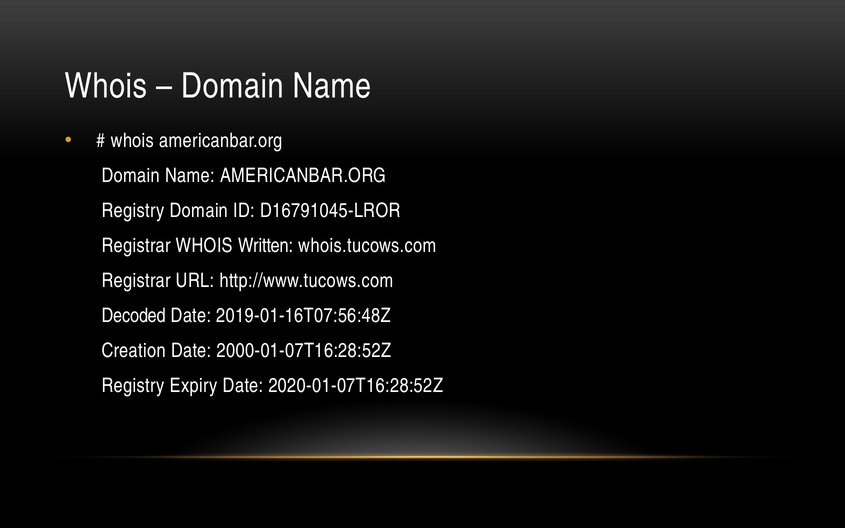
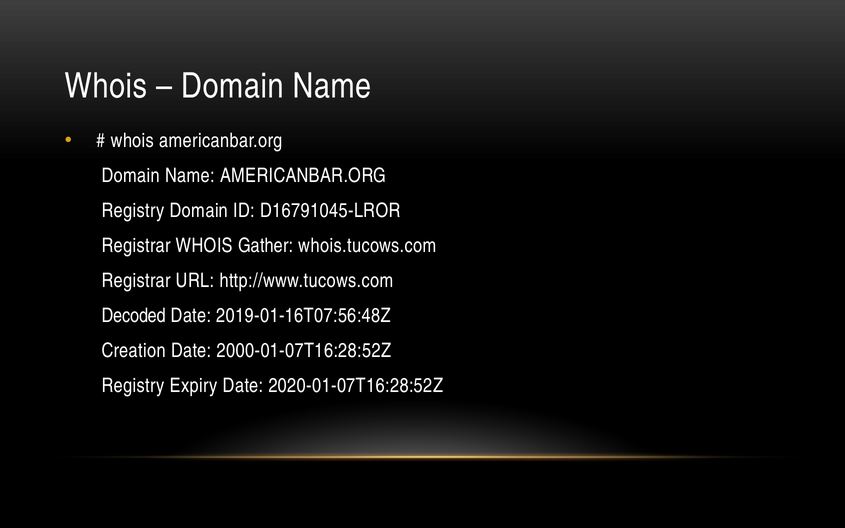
Written: Written -> Gather (266, 246)
